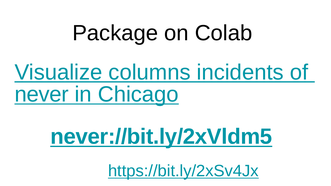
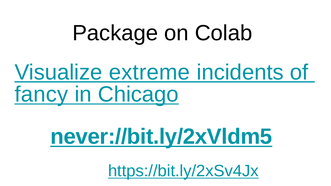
columns: columns -> extreme (149, 72)
never: never -> fancy (41, 94)
